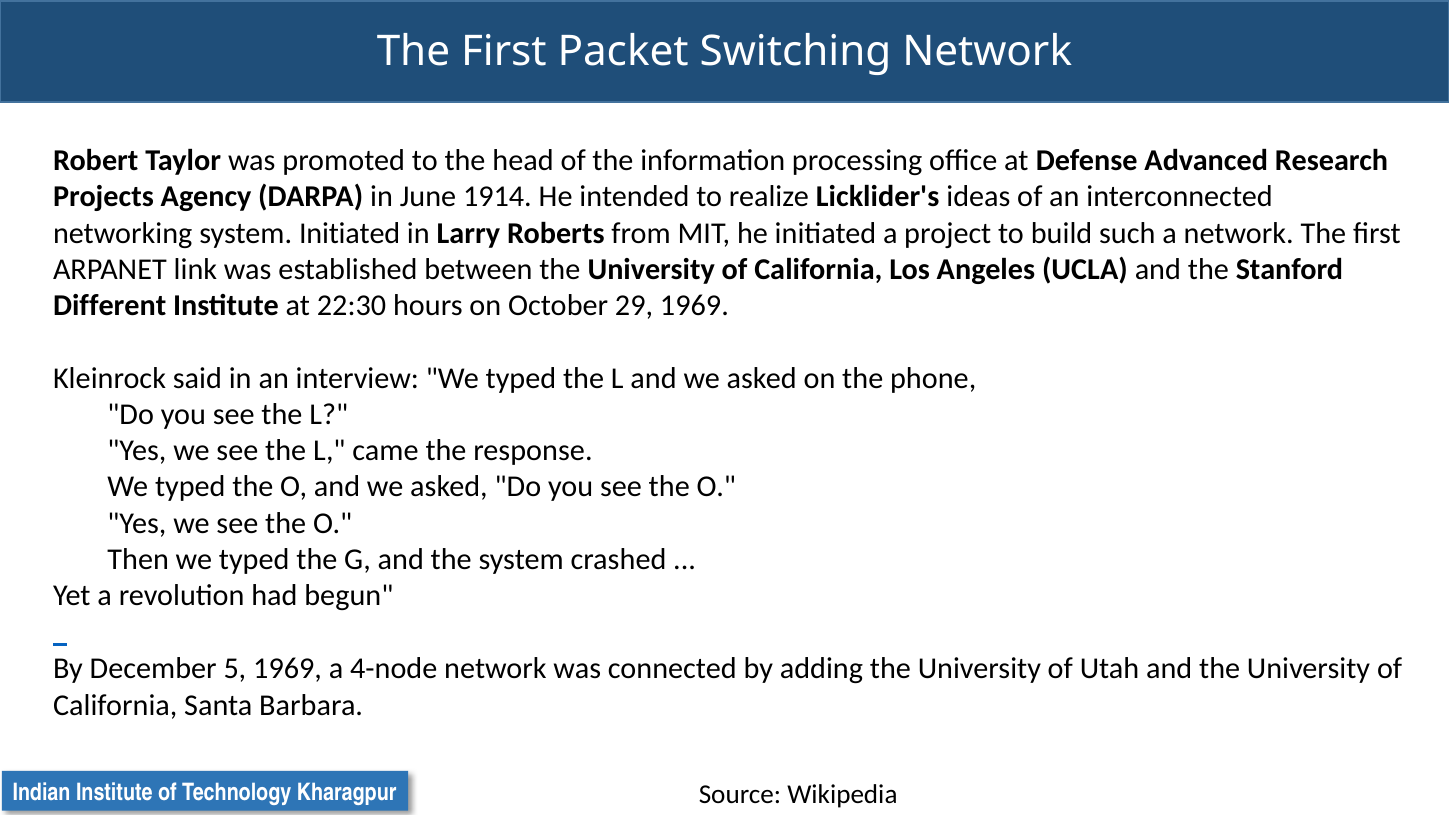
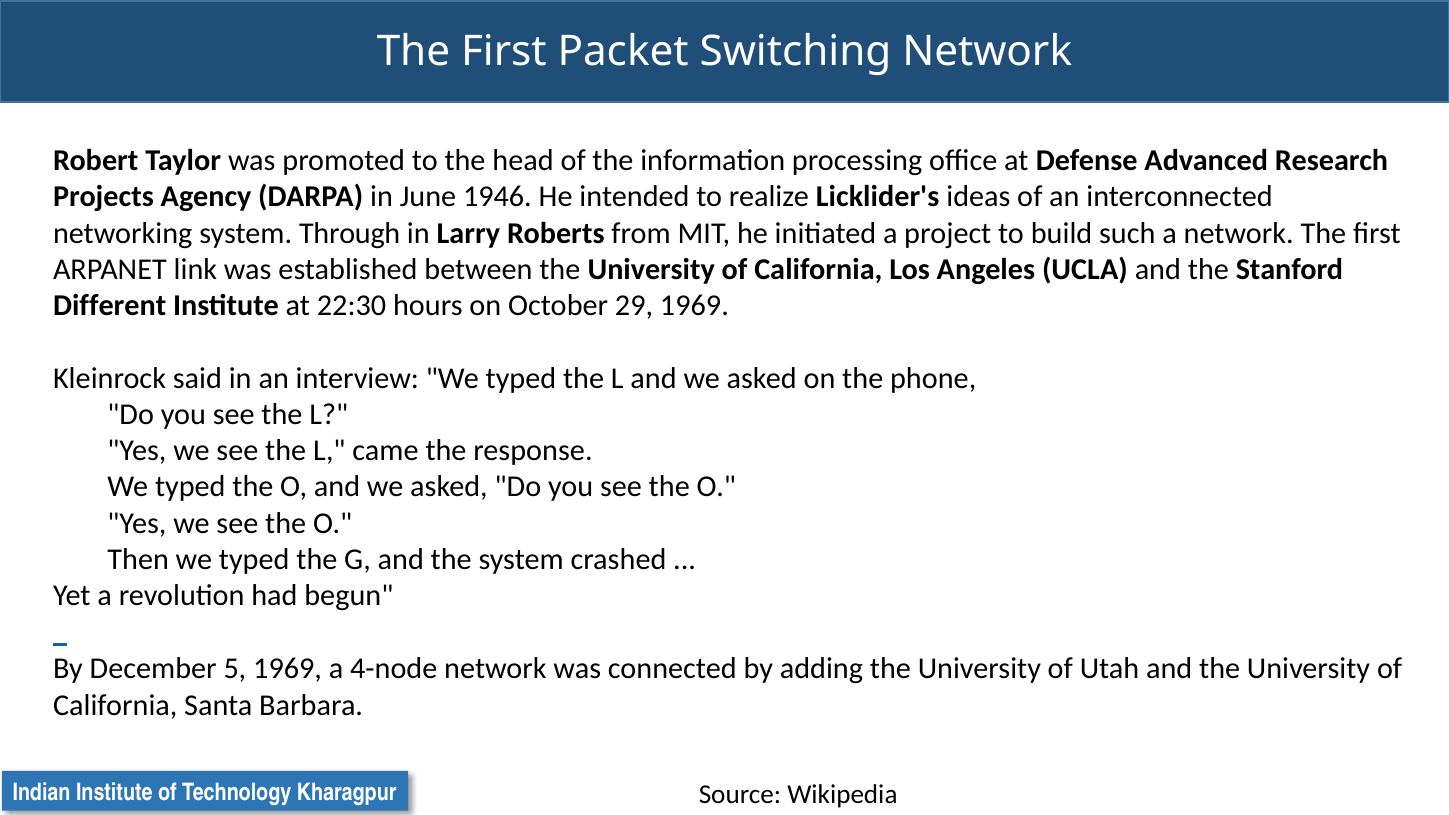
1914: 1914 -> 1946 (497, 197)
system Initiated: Initiated -> Through (350, 233)
